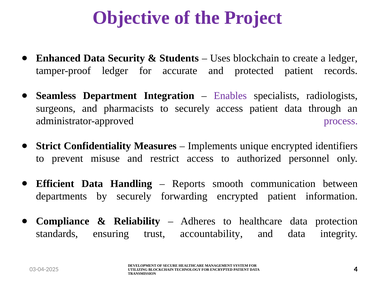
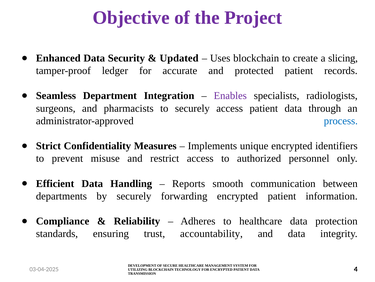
Students: Students -> Updated (179, 58)
a ledger: ledger -> slicing (343, 58)
process colour: purple -> blue (341, 121)
